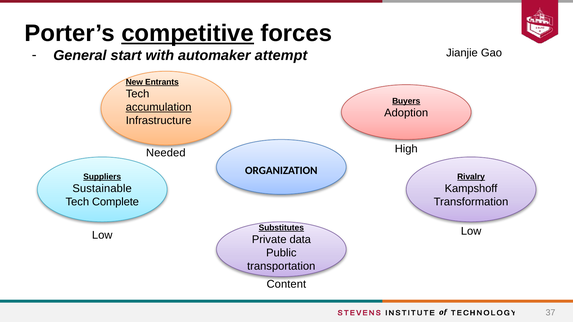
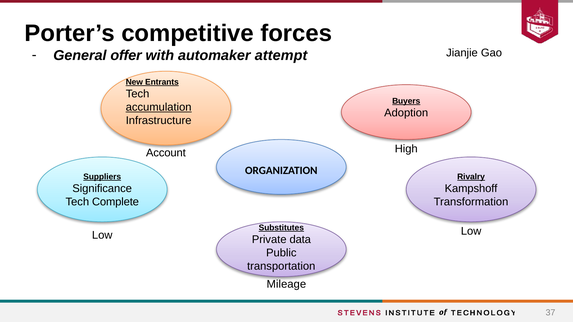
competitive underline: present -> none (188, 33)
start: start -> offer (126, 56)
Needed: Needed -> Account (166, 153)
Sustainable: Sustainable -> Significance (102, 189)
Content: Content -> Mileage (286, 284)
